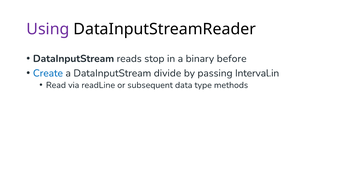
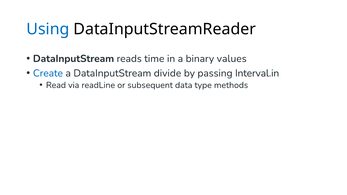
Using colour: purple -> blue (48, 29)
stop: stop -> time (154, 59)
before: before -> values (232, 59)
